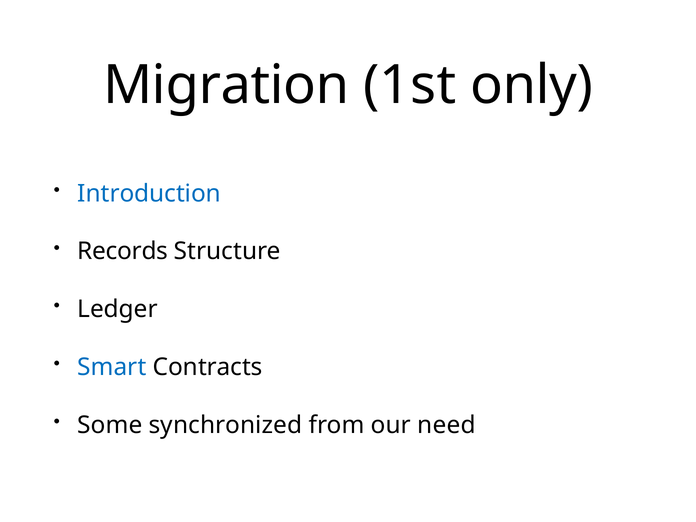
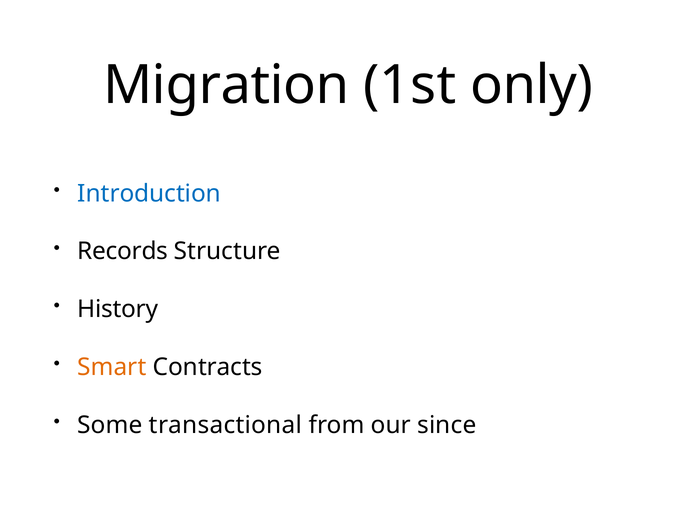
Ledger: Ledger -> History (118, 309)
Smart colour: blue -> orange (112, 367)
synchronized: synchronized -> transactional (225, 425)
need: need -> since (447, 425)
